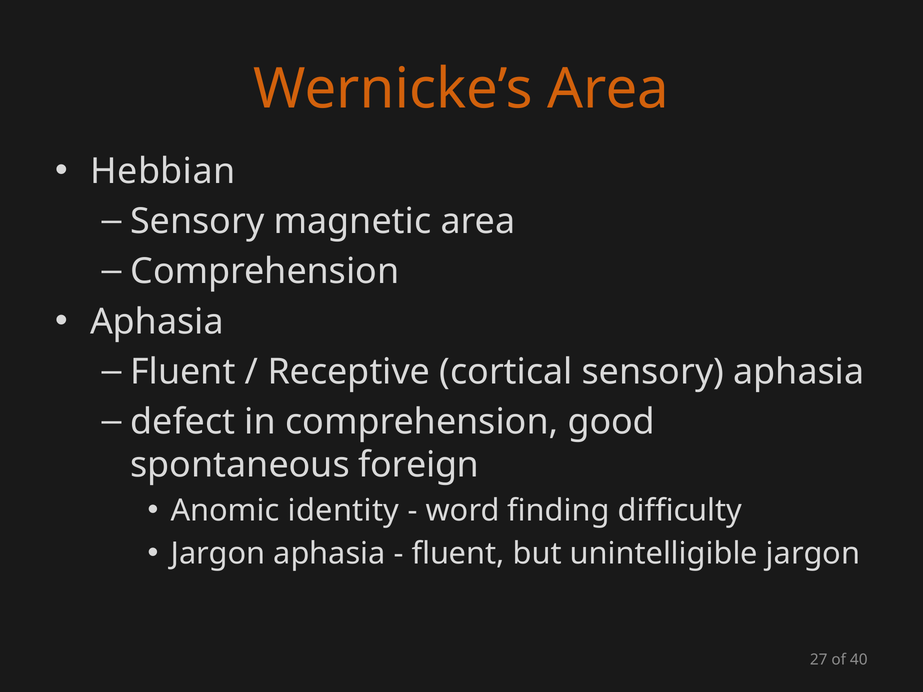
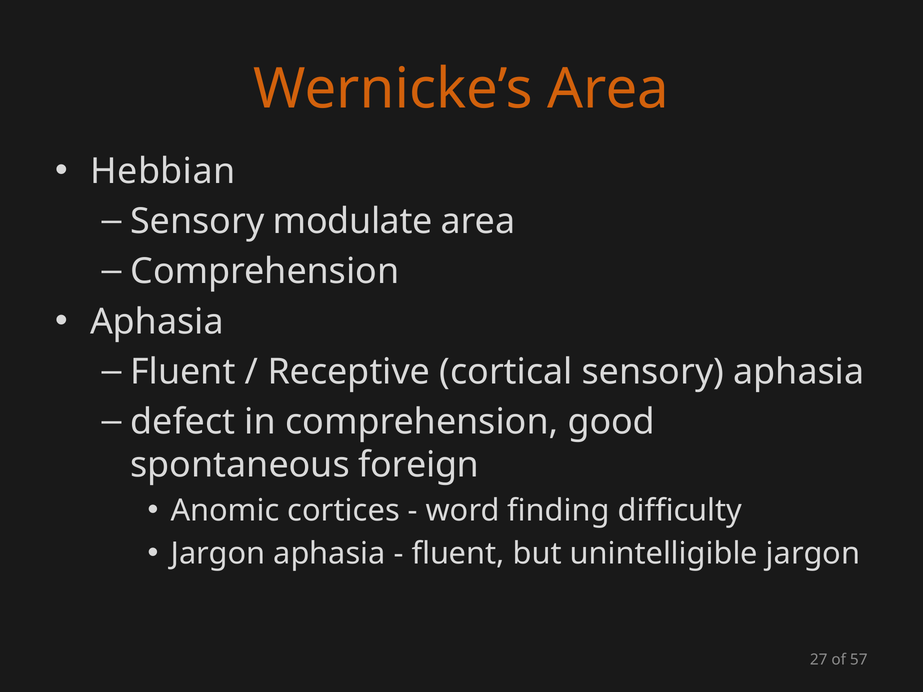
magnetic: magnetic -> modulate (353, 221)
identity: identity -> cortices (344, 511)
40: 40 -> 57 (859, 660)
